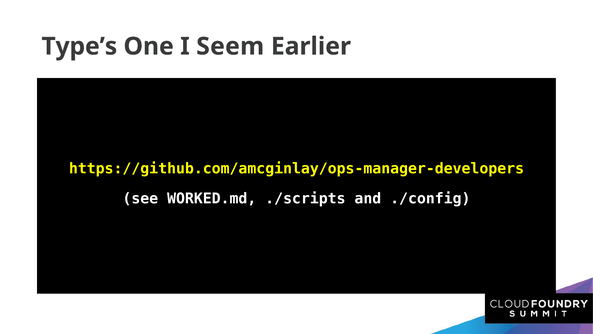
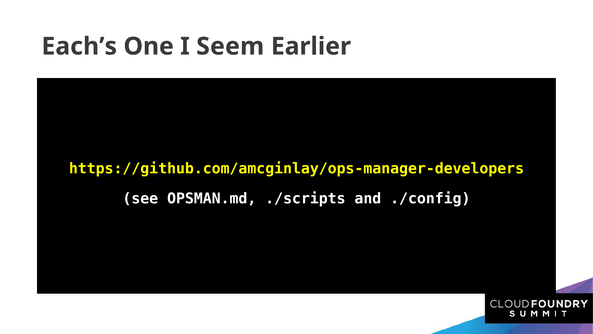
Type’s: Type’s -> Each’s (79, 46)
WORKED.md: WORKED.md -> OPSMAN.md (212, 198)
